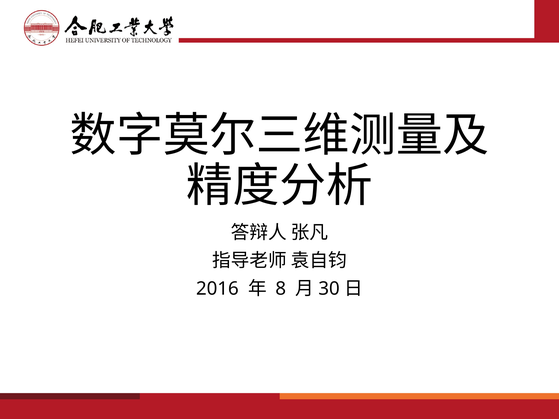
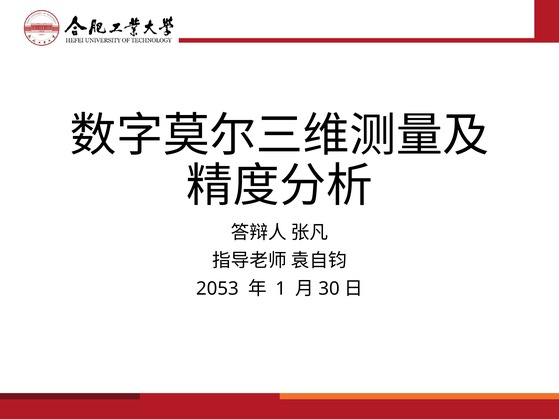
2016: 2016 -> 2053 (218, 289)
8: 8 -> 1 (281, 289)
